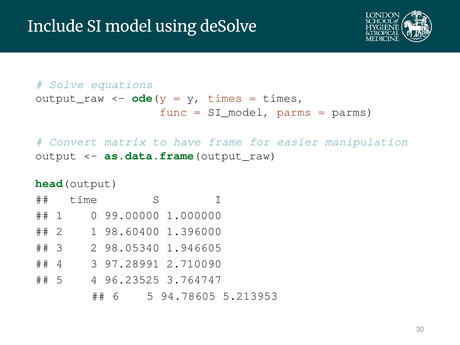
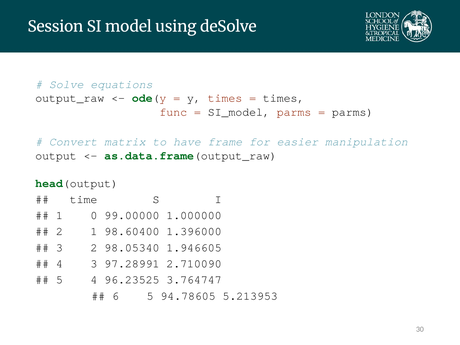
Include: Include -> Session (55, 27)
